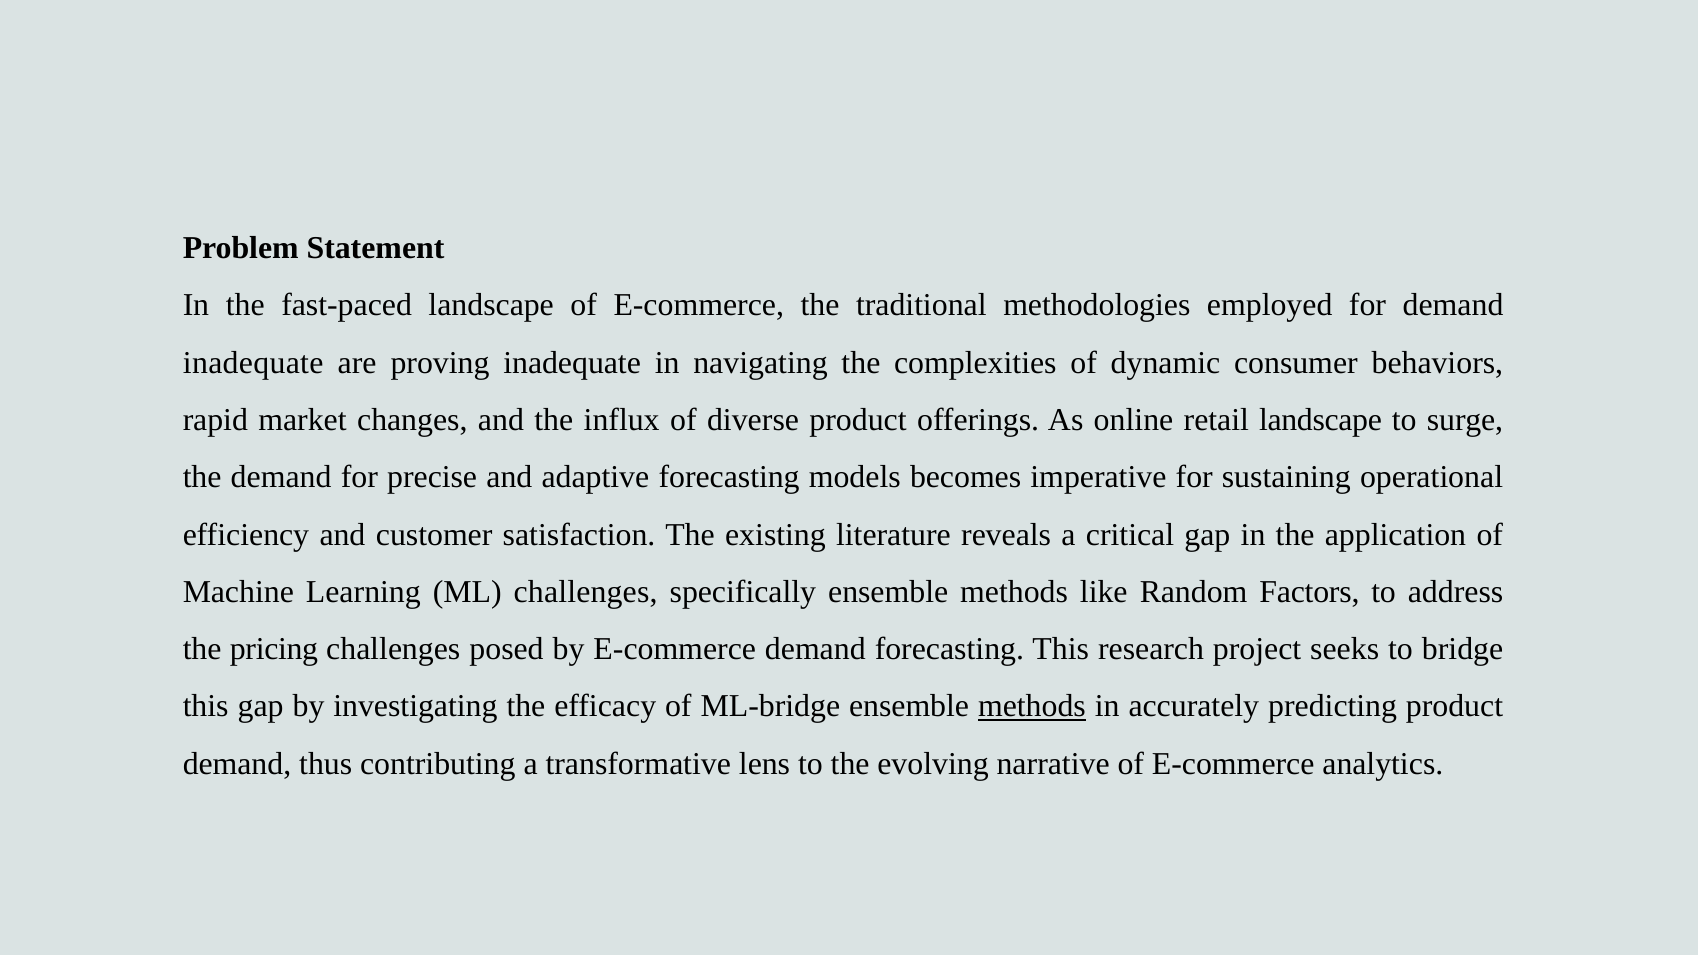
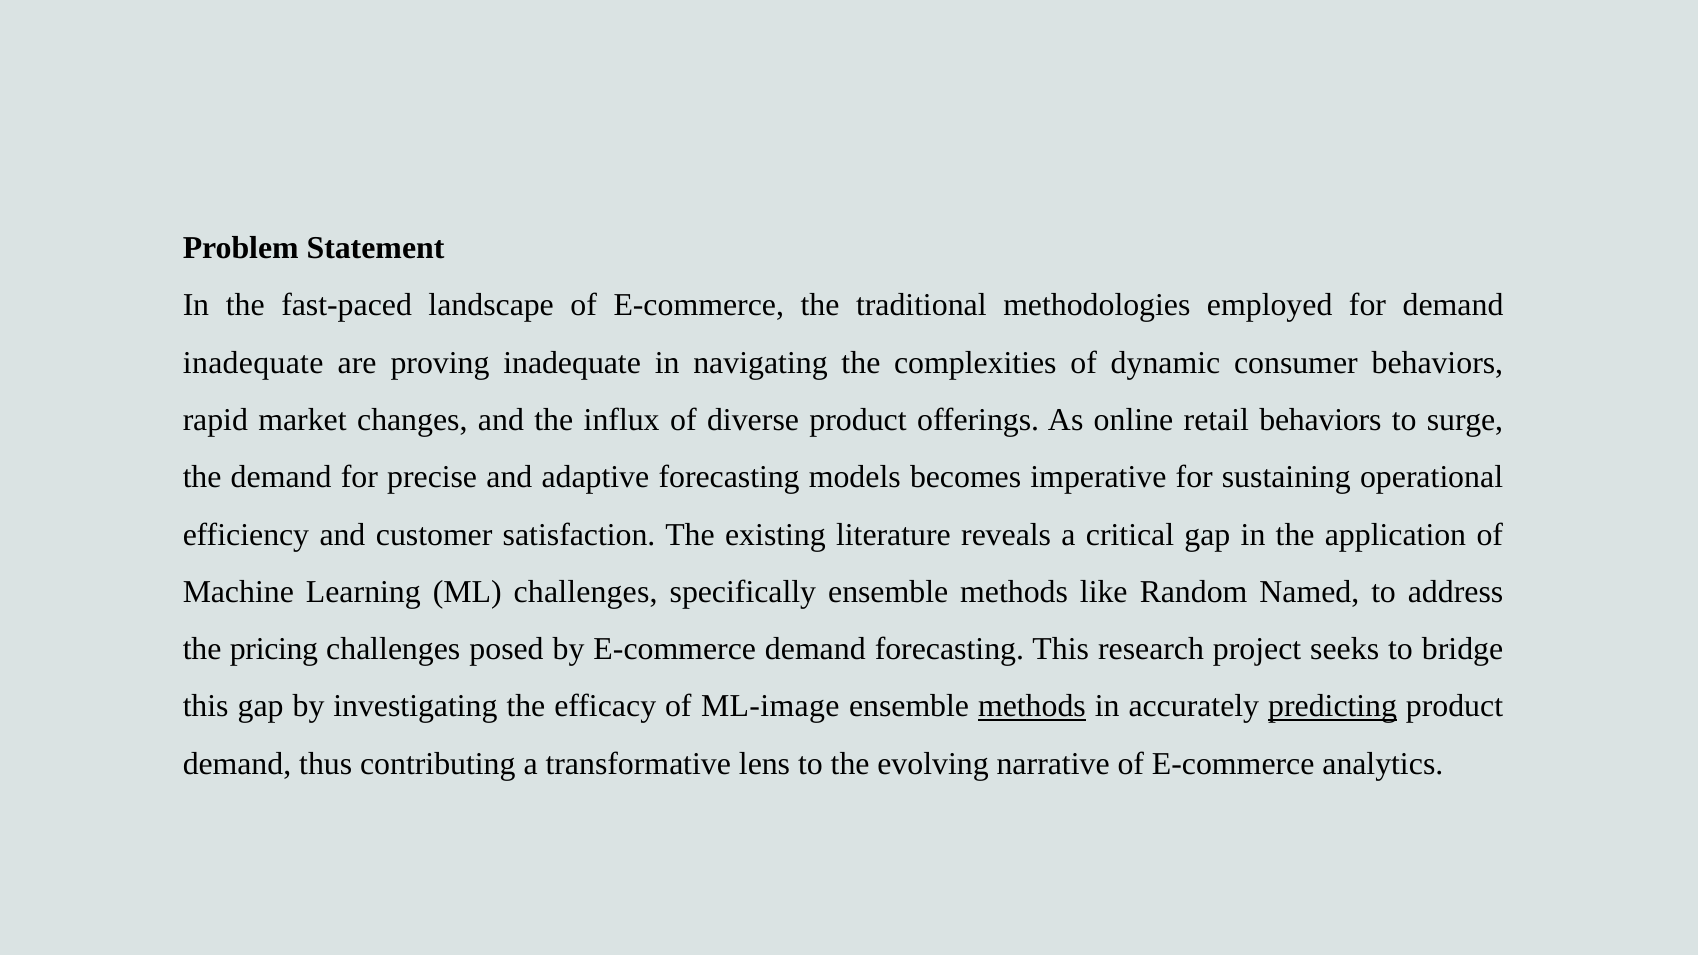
retail landscape: landscape -> behaviors (1320, 420)
Factors: Factors -> Named (1309, 592)
ML-bridge: ML-bridge -> ML-image (770, 707)
predicting underline: none -> present (1333, 707)
